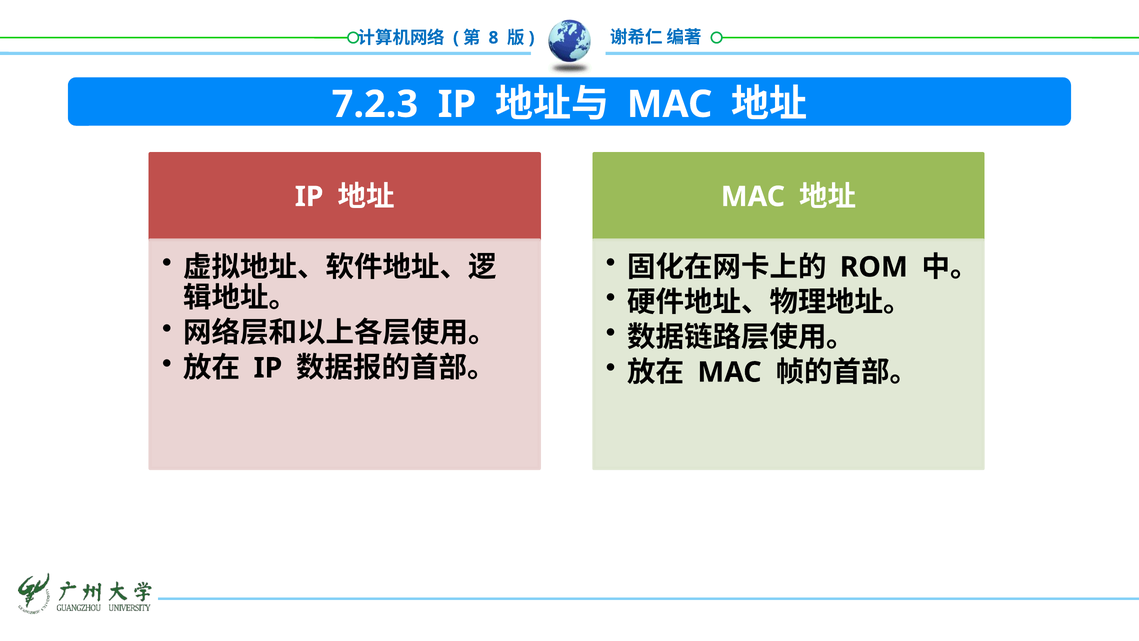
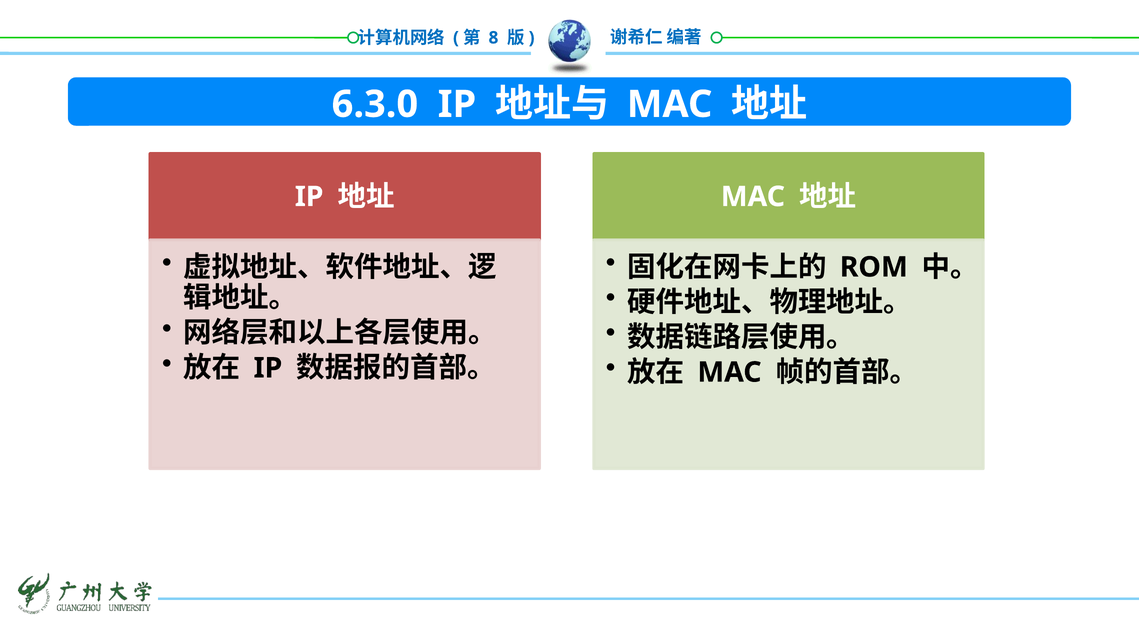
7.2.3: 7.2.3 -> 6.3.0 (375, 104)
